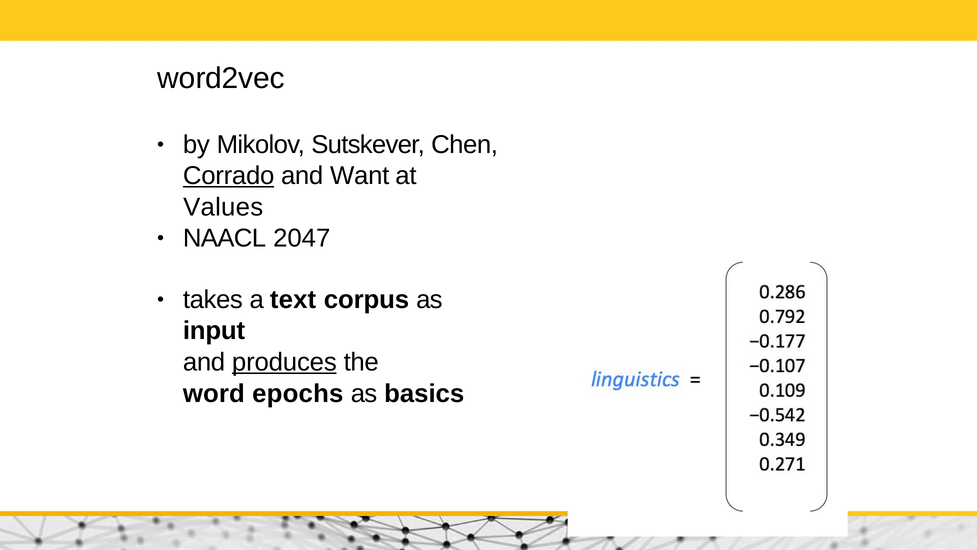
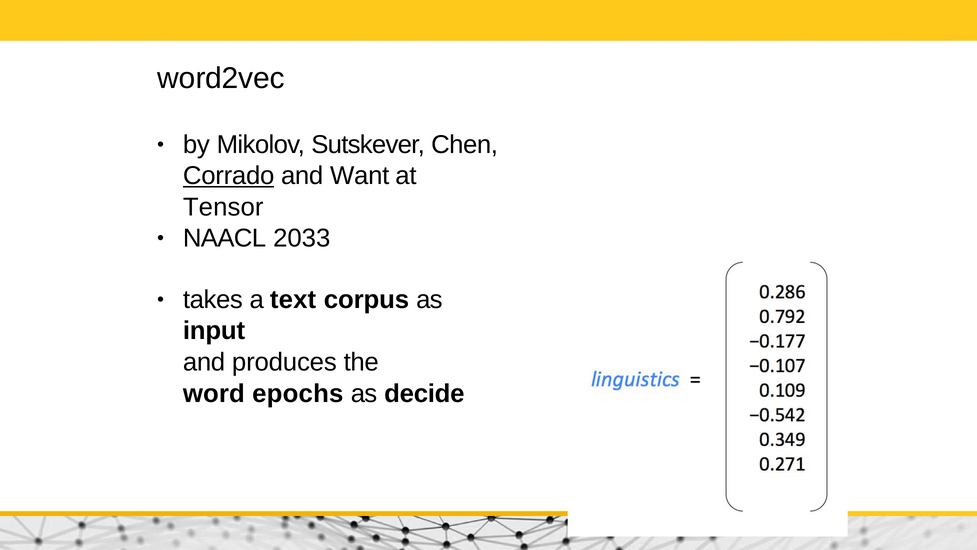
Values: Values -> Tensor (223, 207)
2047: 2047 -> 2033 (302, 238)
produces underline: present -> none (284, 362)
basics: basics -> decide (424, 393)
